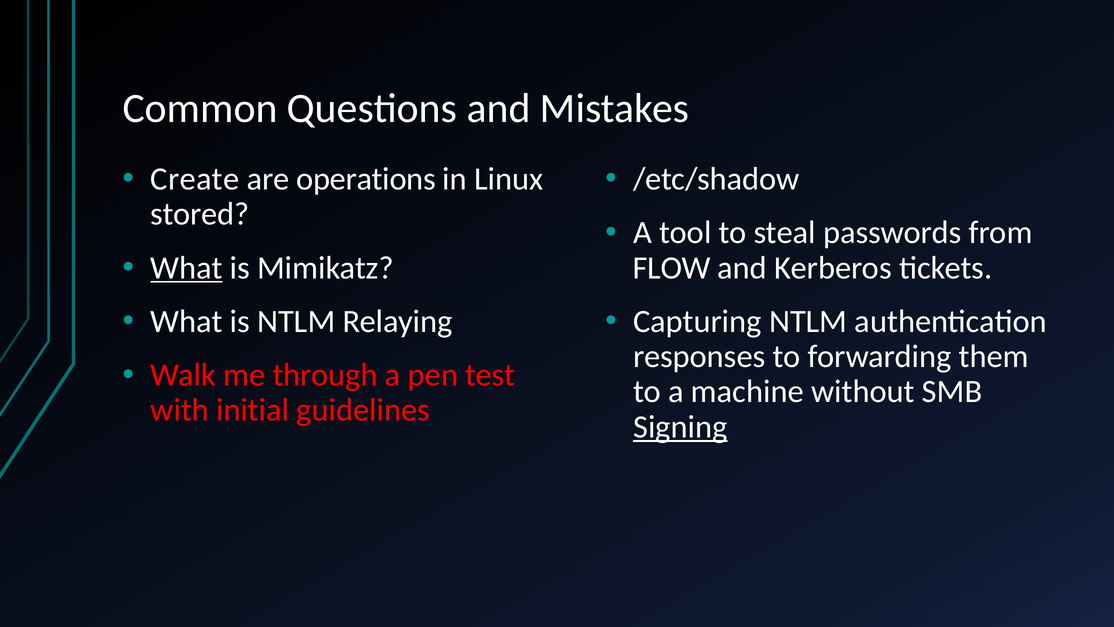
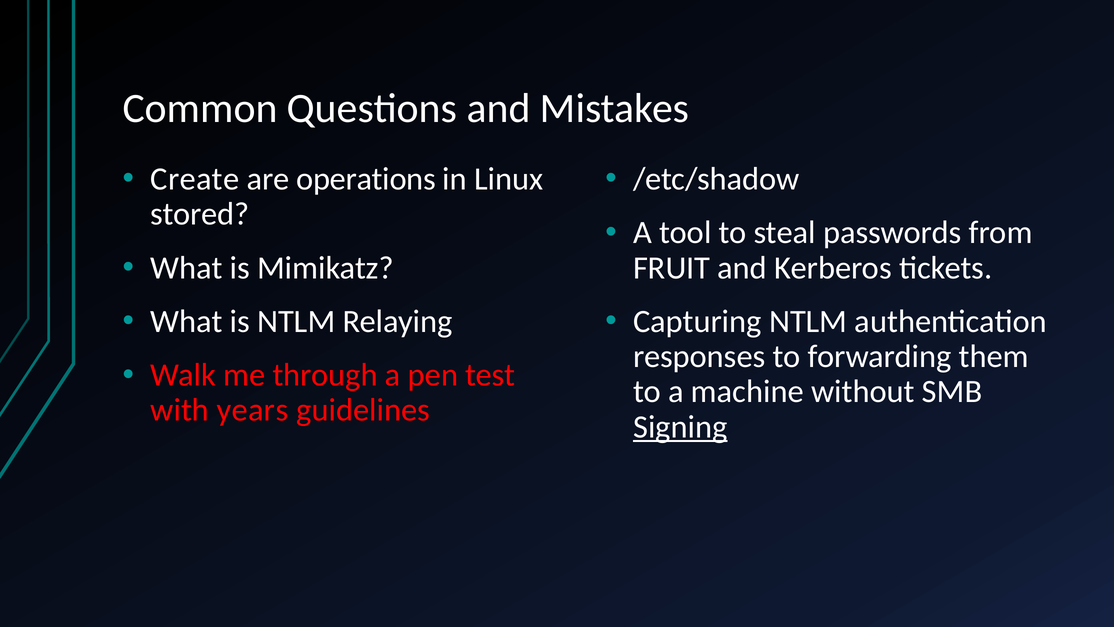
What underline: present -> none (186, 268)
FLOW: FLOW -> FRUIT (672, 268)
initial: initial -> years (252, 410)
